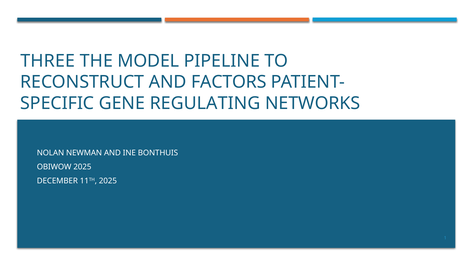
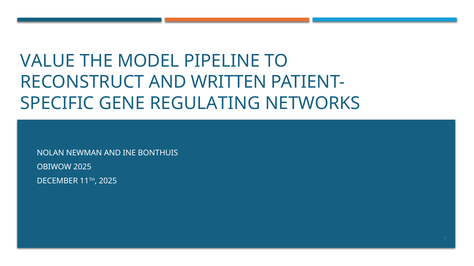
THREE: THREE -> VALUE (48, 61)
FACTORS: FACTORS -> WRITTEN (229, 82)
